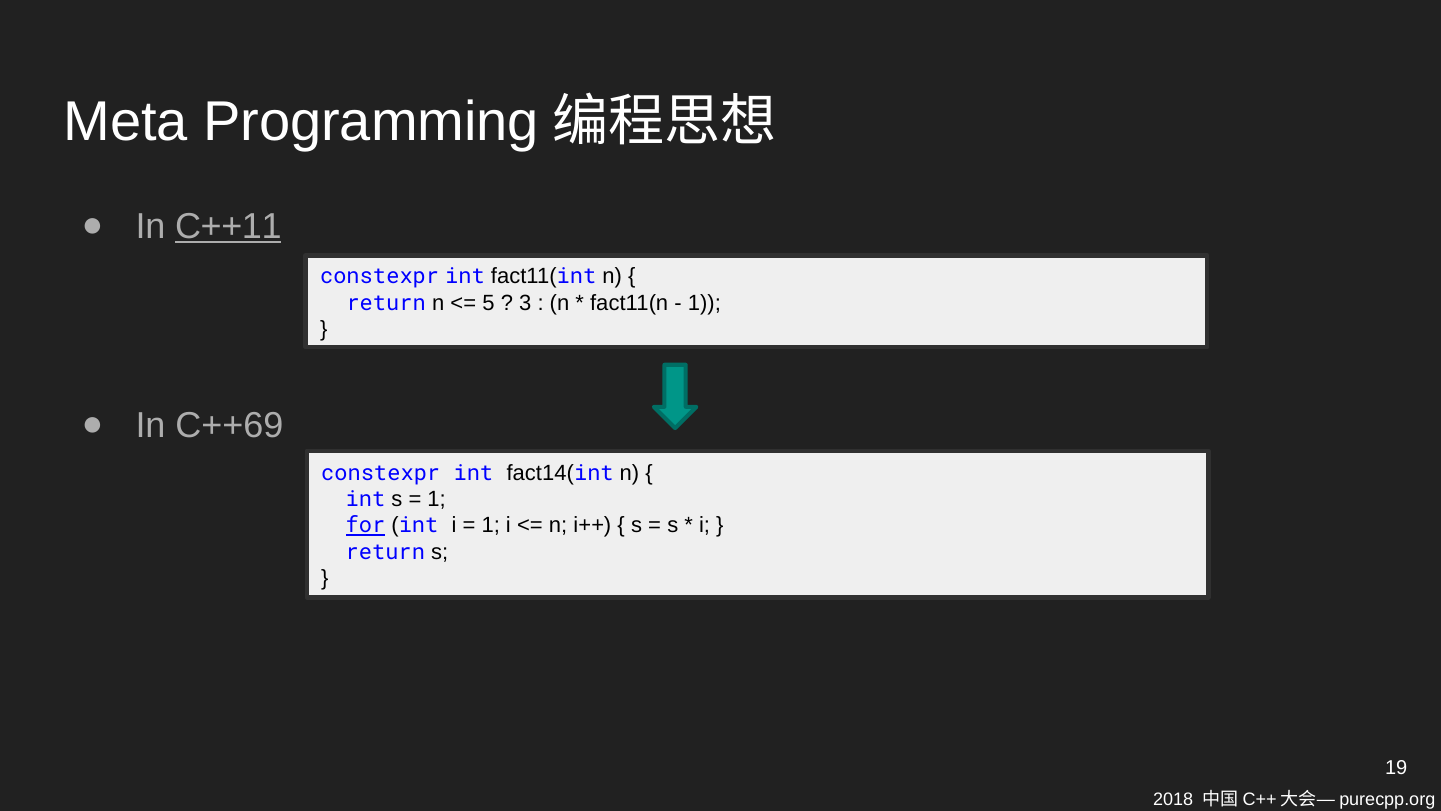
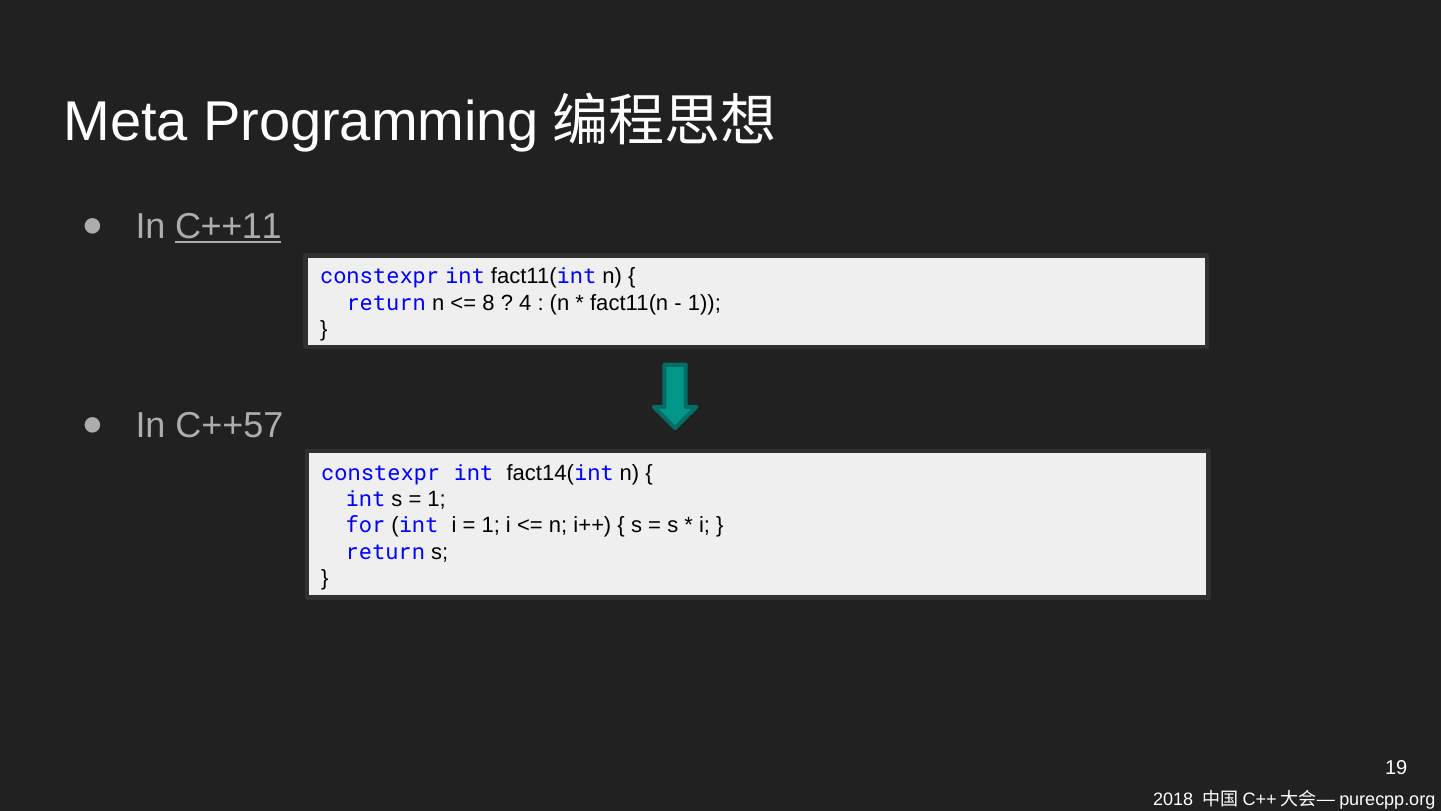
5: 5 -> 8 (488, 303)
3: 3 -> 4 (525, 303)
C++69: C++69 -> C++57 (229, 425)
for underline: present -> none (365, 525)
